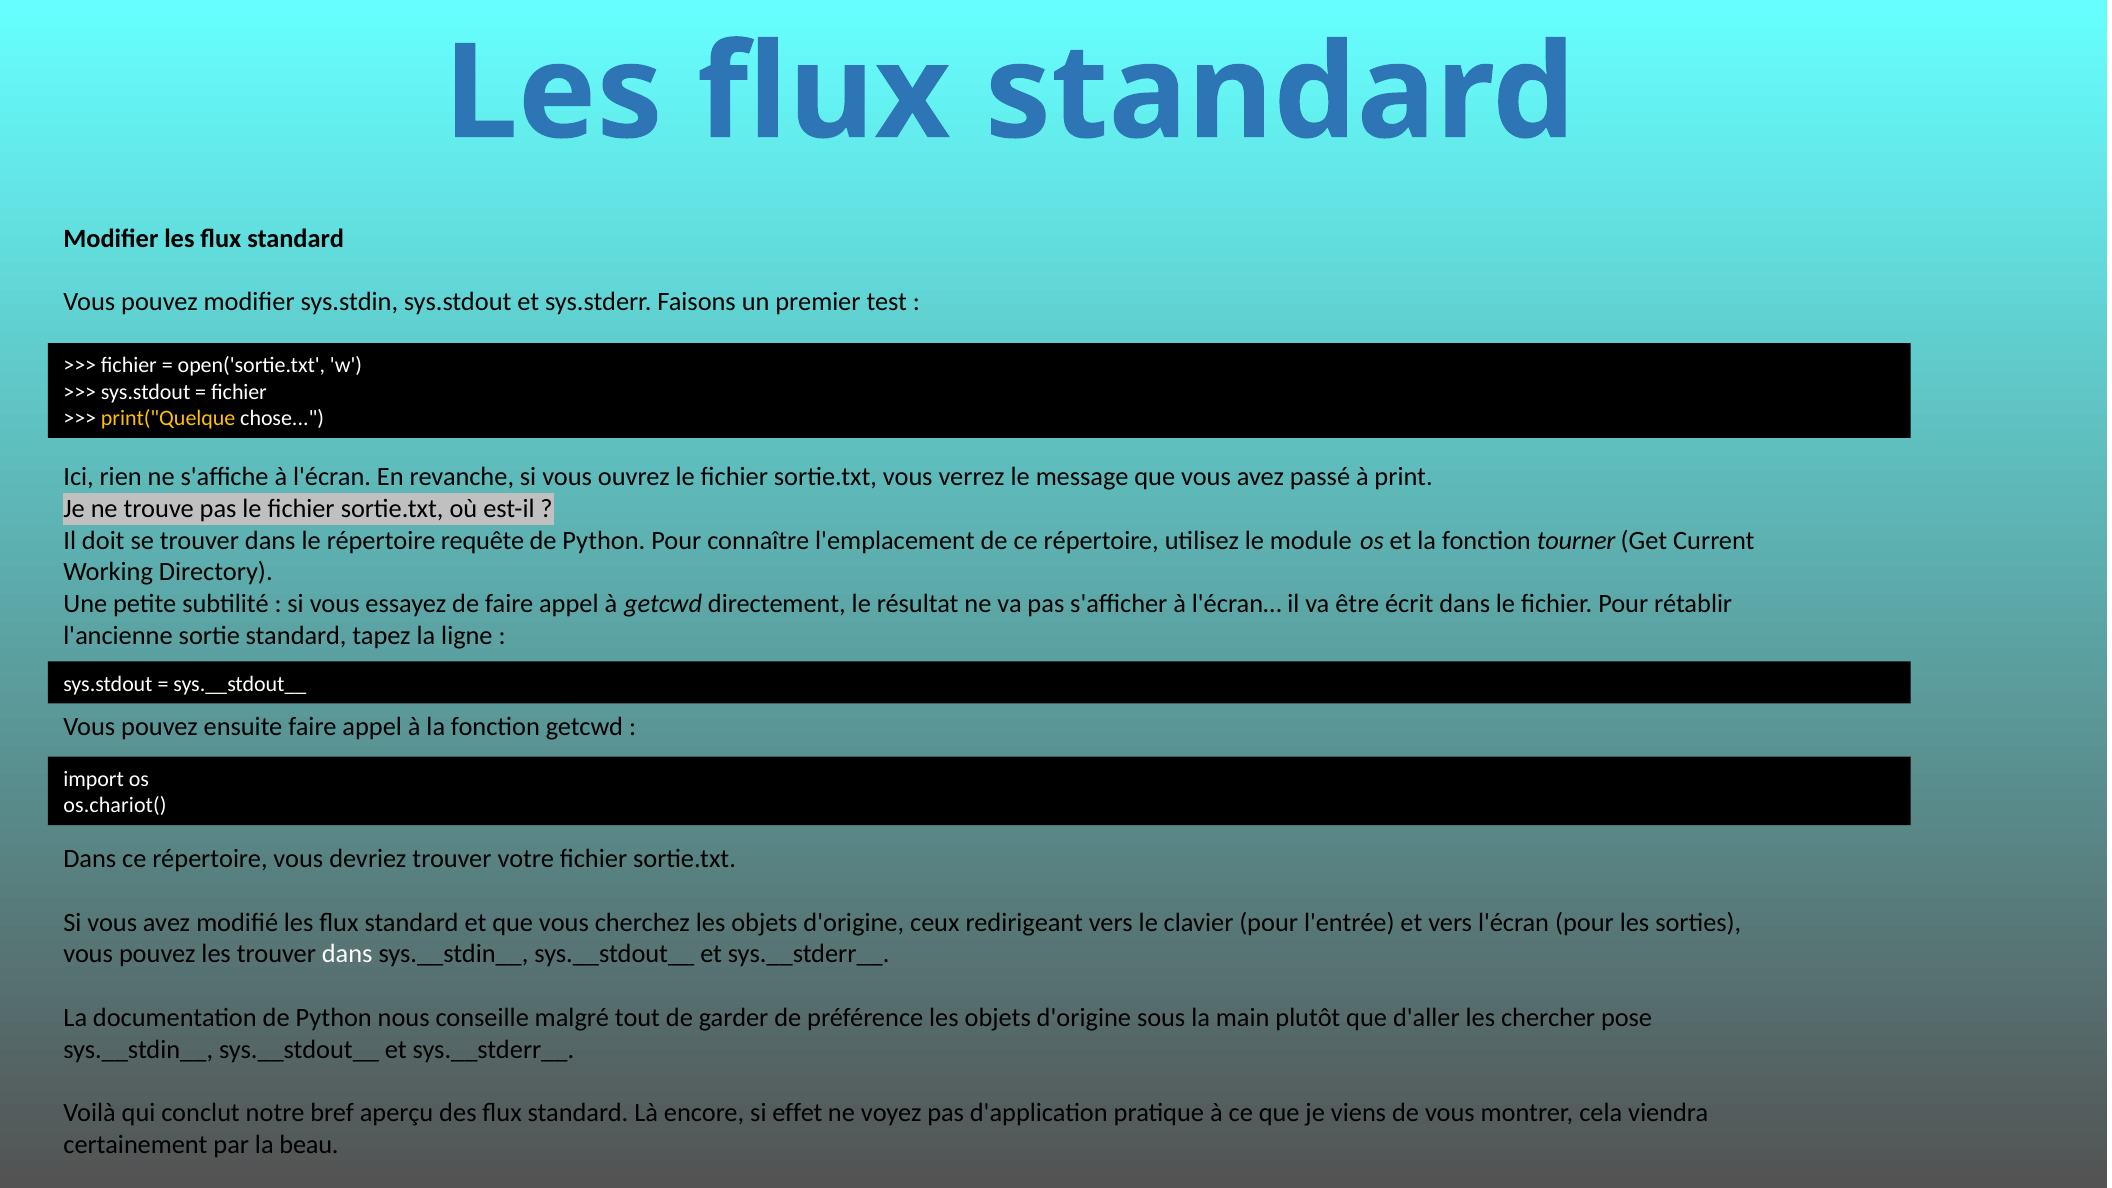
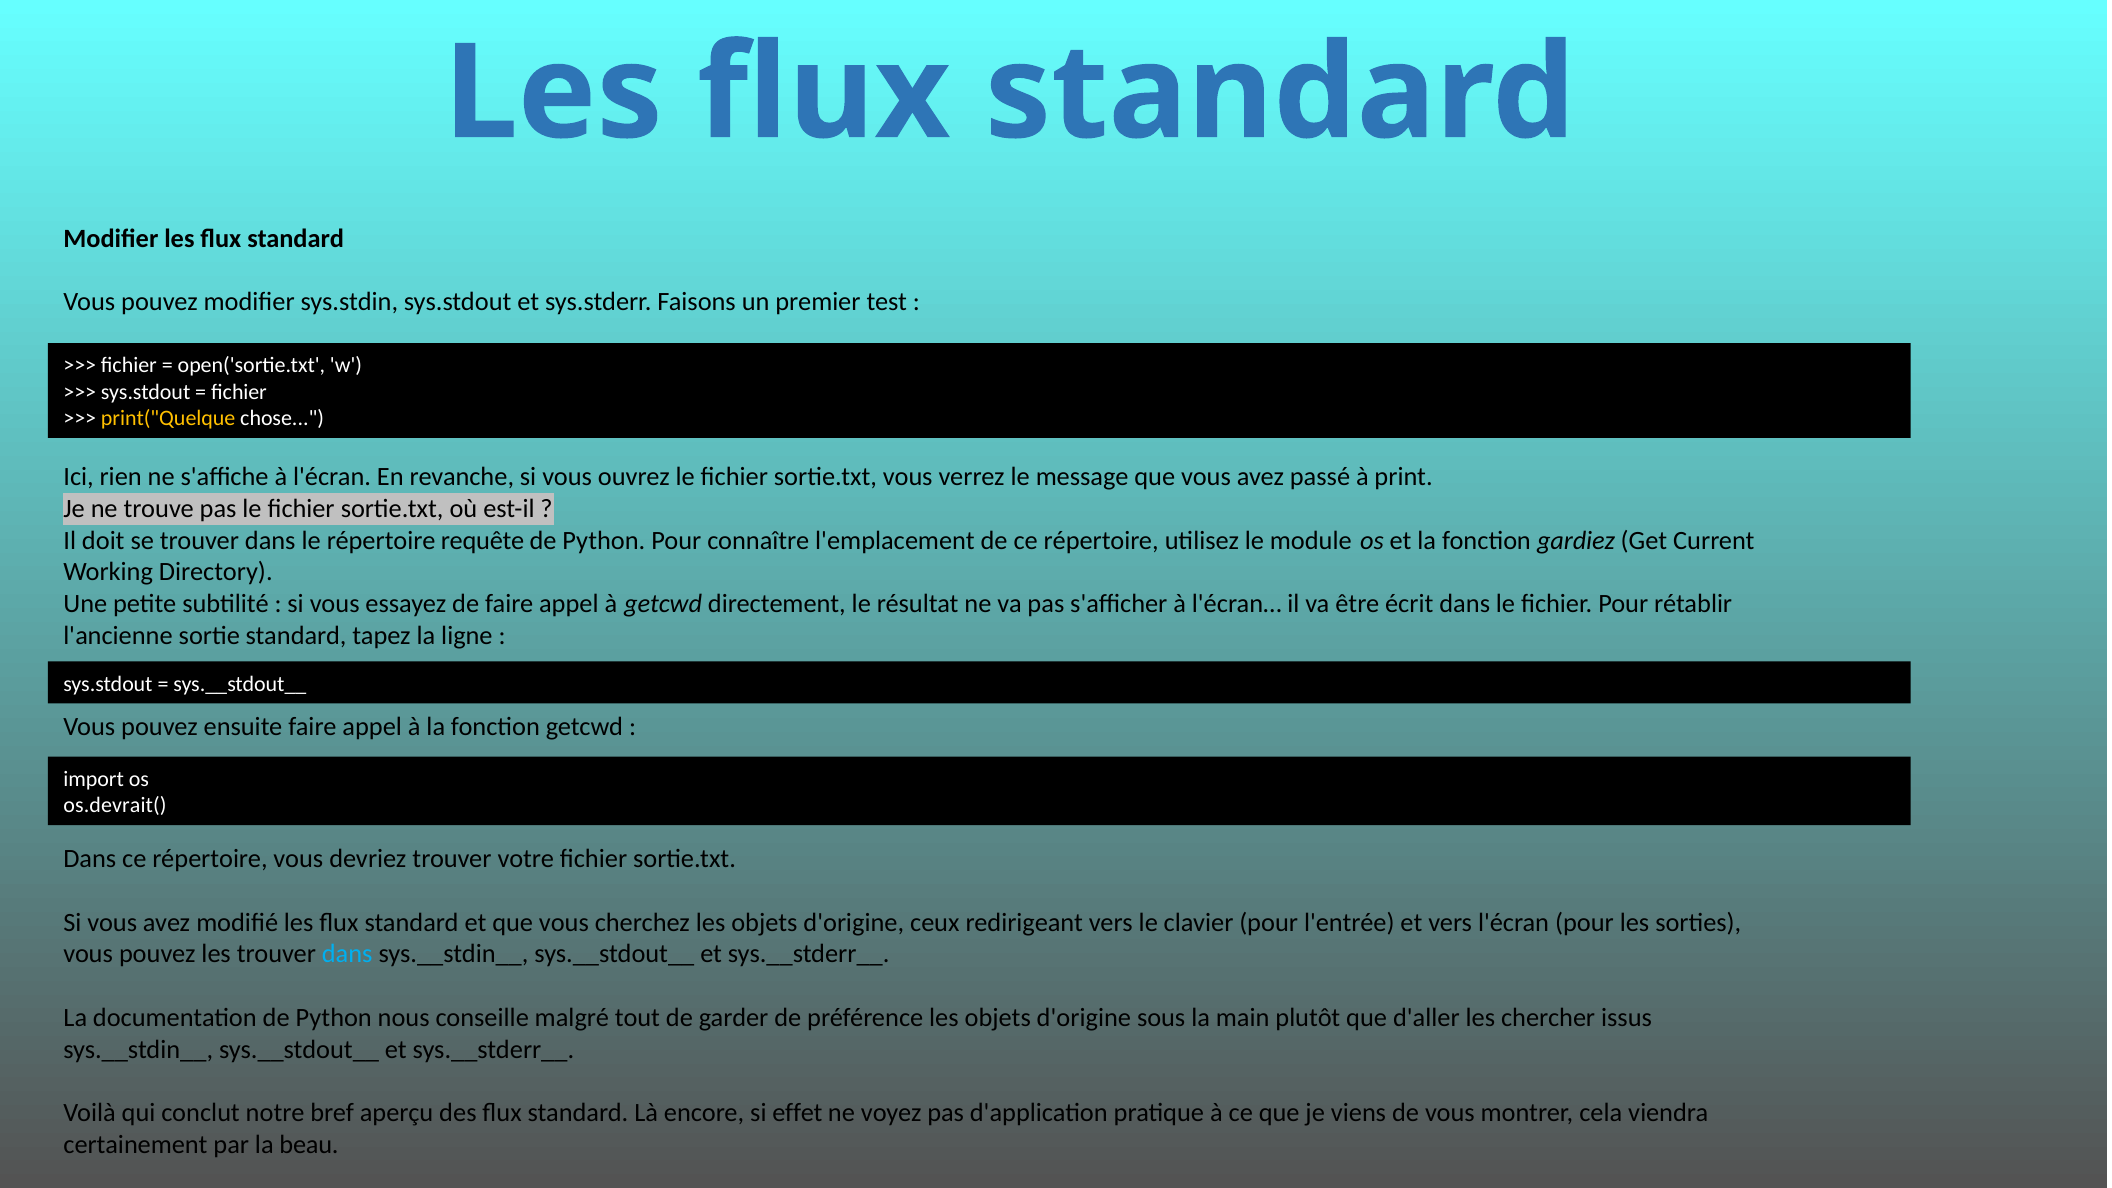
tourner: tourner -> gardiez (1576, 541)
os.chariot(: os.chariot( -> os.devrait( (115, 806)
dans colour: white -> light blue (347, 954)
pose: pose -> issus (1627, 1018)
